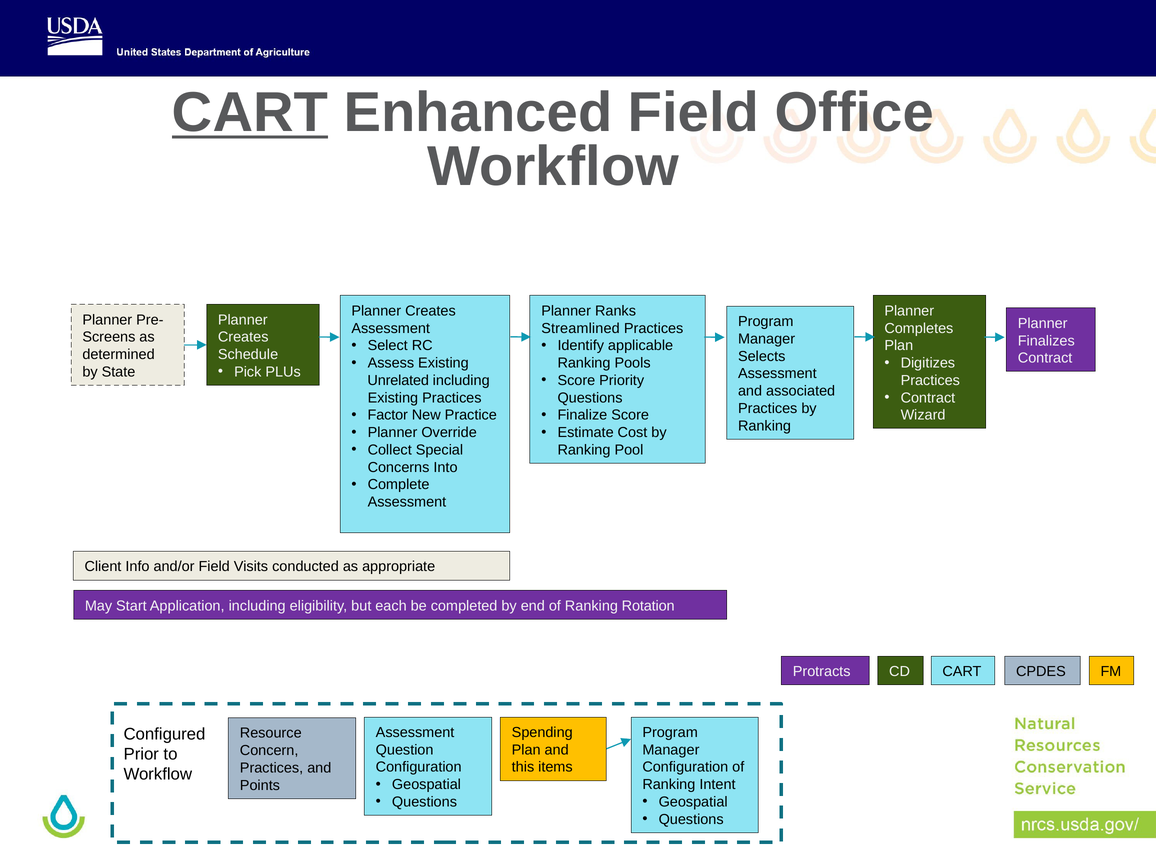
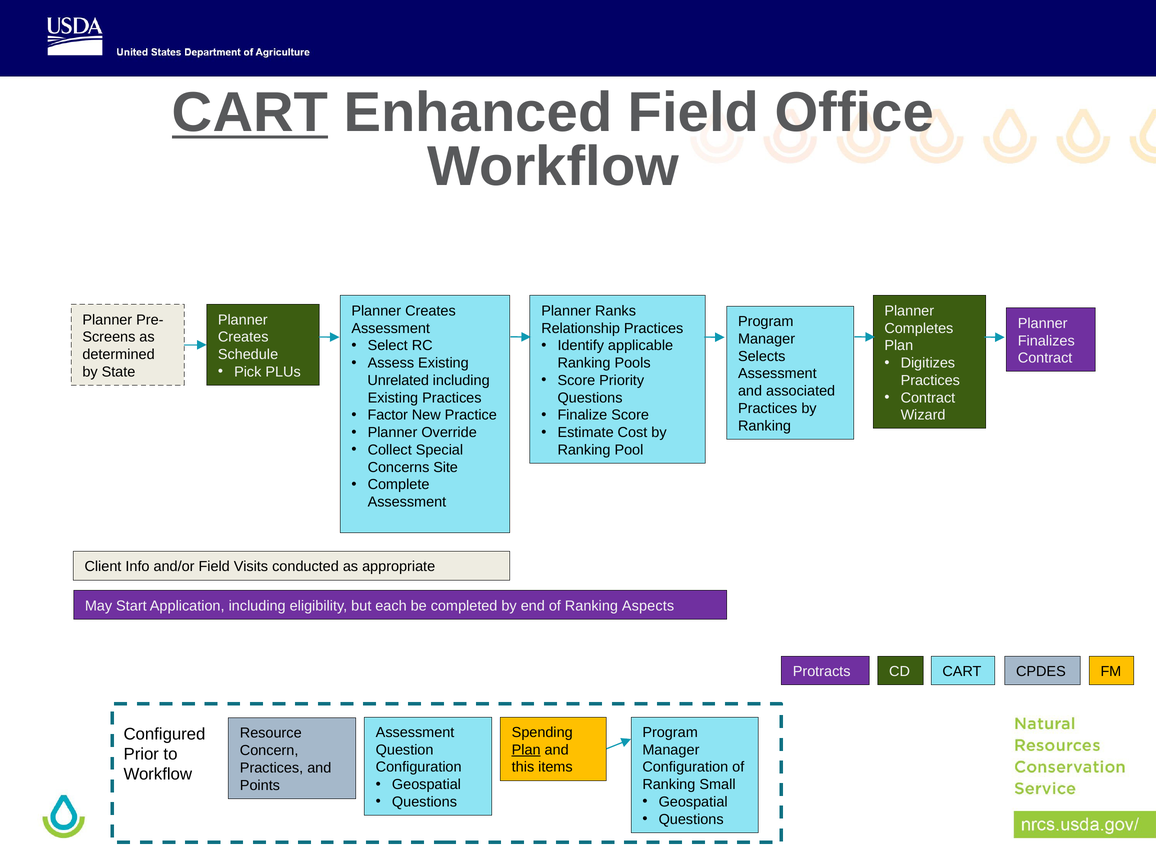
Streamlined: Streamlined -> Relationship (581, 328)
Into: Into -> Site (446, 467)
Rotation: Rotation -> Aspects (648, 606)
Plan underline: none -> present (526, 750)
Intent: Intent -> Small (718, 785)
